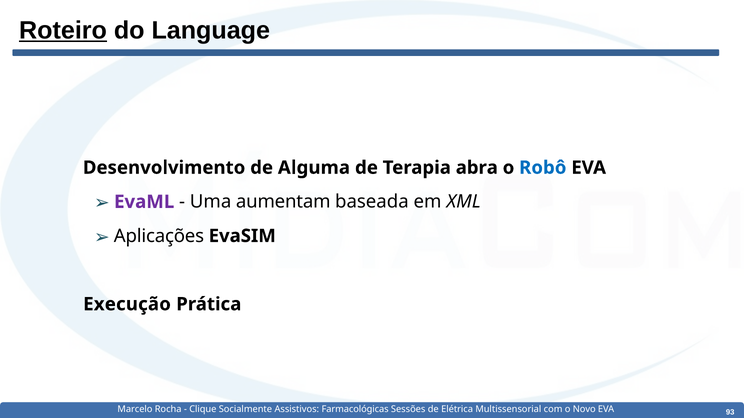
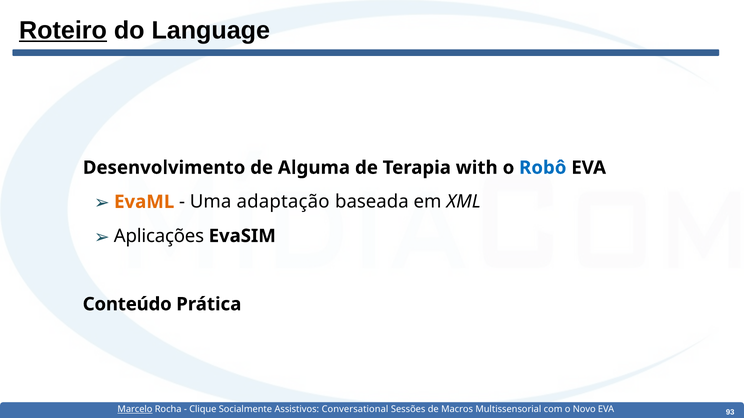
abra: abra -> with (477, 168)
EvaML colour: purple -> orange (144, 202)
aumentam: aumentam -> adaptação (283, 202)
Execução: Execução -> Conteúdo (127, 305)
Marcelo underline: none -> present (135, 410)
Farmacológicas: Farmacológicas -> Conversational (355, 410)
Elétrica: Elétrica -> Macros (457, 410)
